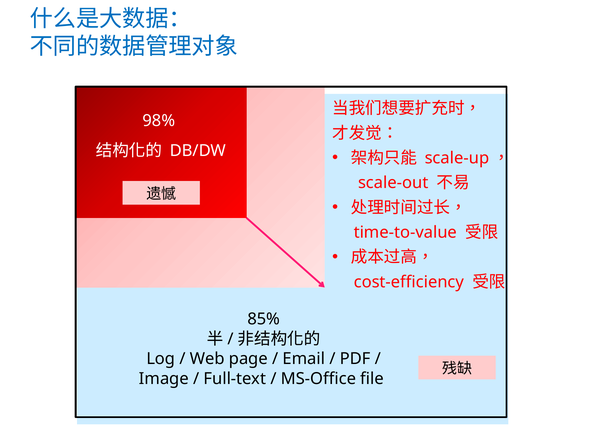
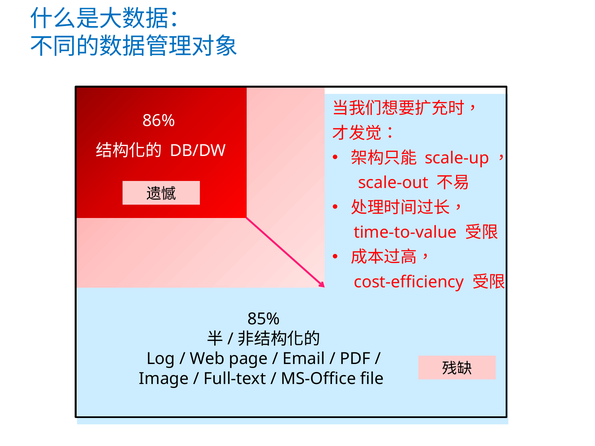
98%: 98% -> 86% (159, 121)
